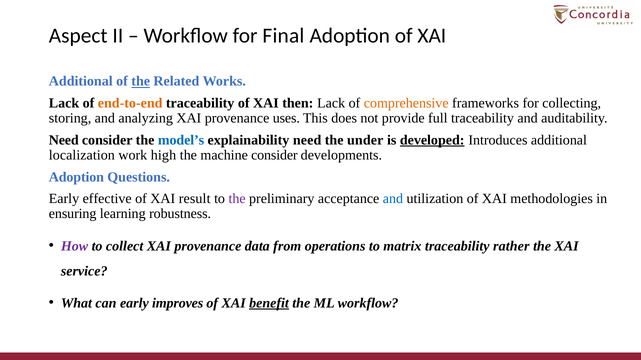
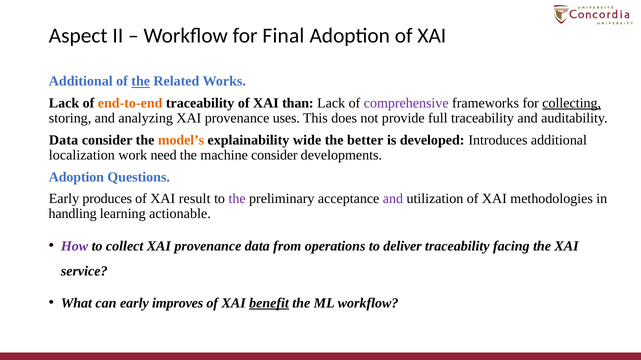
then: then -> than (298, 103)
comprehensive colour: orange -> purple (406, 103)
collecting underline: none -> present (572, 103)
Need: Need -> Data (64, 140)
model’s colour: blue -> orange (181, 140)
explainability need: need -> wide (307, 140)
under: under -> better (365, 140)
developed underline: present -> none (432, 140)
high: high -> need (164, 155)
effective: effective -> produces (107, 199)
and colour: blue -> purple (393, 199)
ensuring: ensuring -> handling (73, 214)
robustness: robustness -> actionable (180, 214)
matrix: matrix -> deliver (402, 246)
rather: rather -> facing (511, 246)
